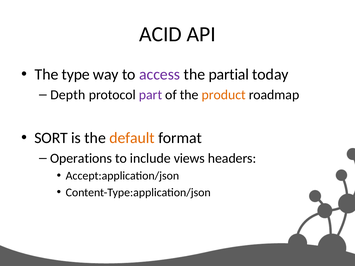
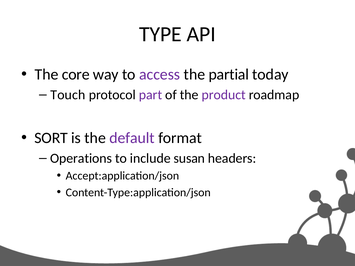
ACID: ACID -> TYPE (160, 34)
type: type -> core (76, 74)
Depth: Depth -> Touch (68, 95)
product colour: orange -> purple (224, 95)
default colour: orange -> purple (132, 138)
views: views -> susan (189, 158)
